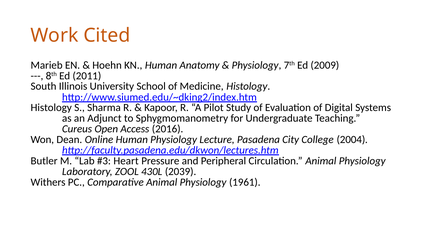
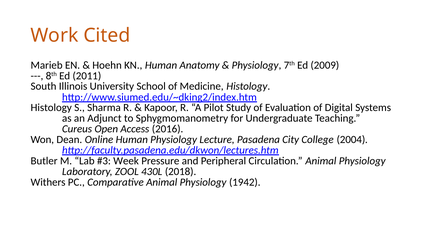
Heart: Heart -> Week (126, 161)
2039: 2039 -> 2018 (181, 171)
1961: 1961 -> 1942 (245, 182)
